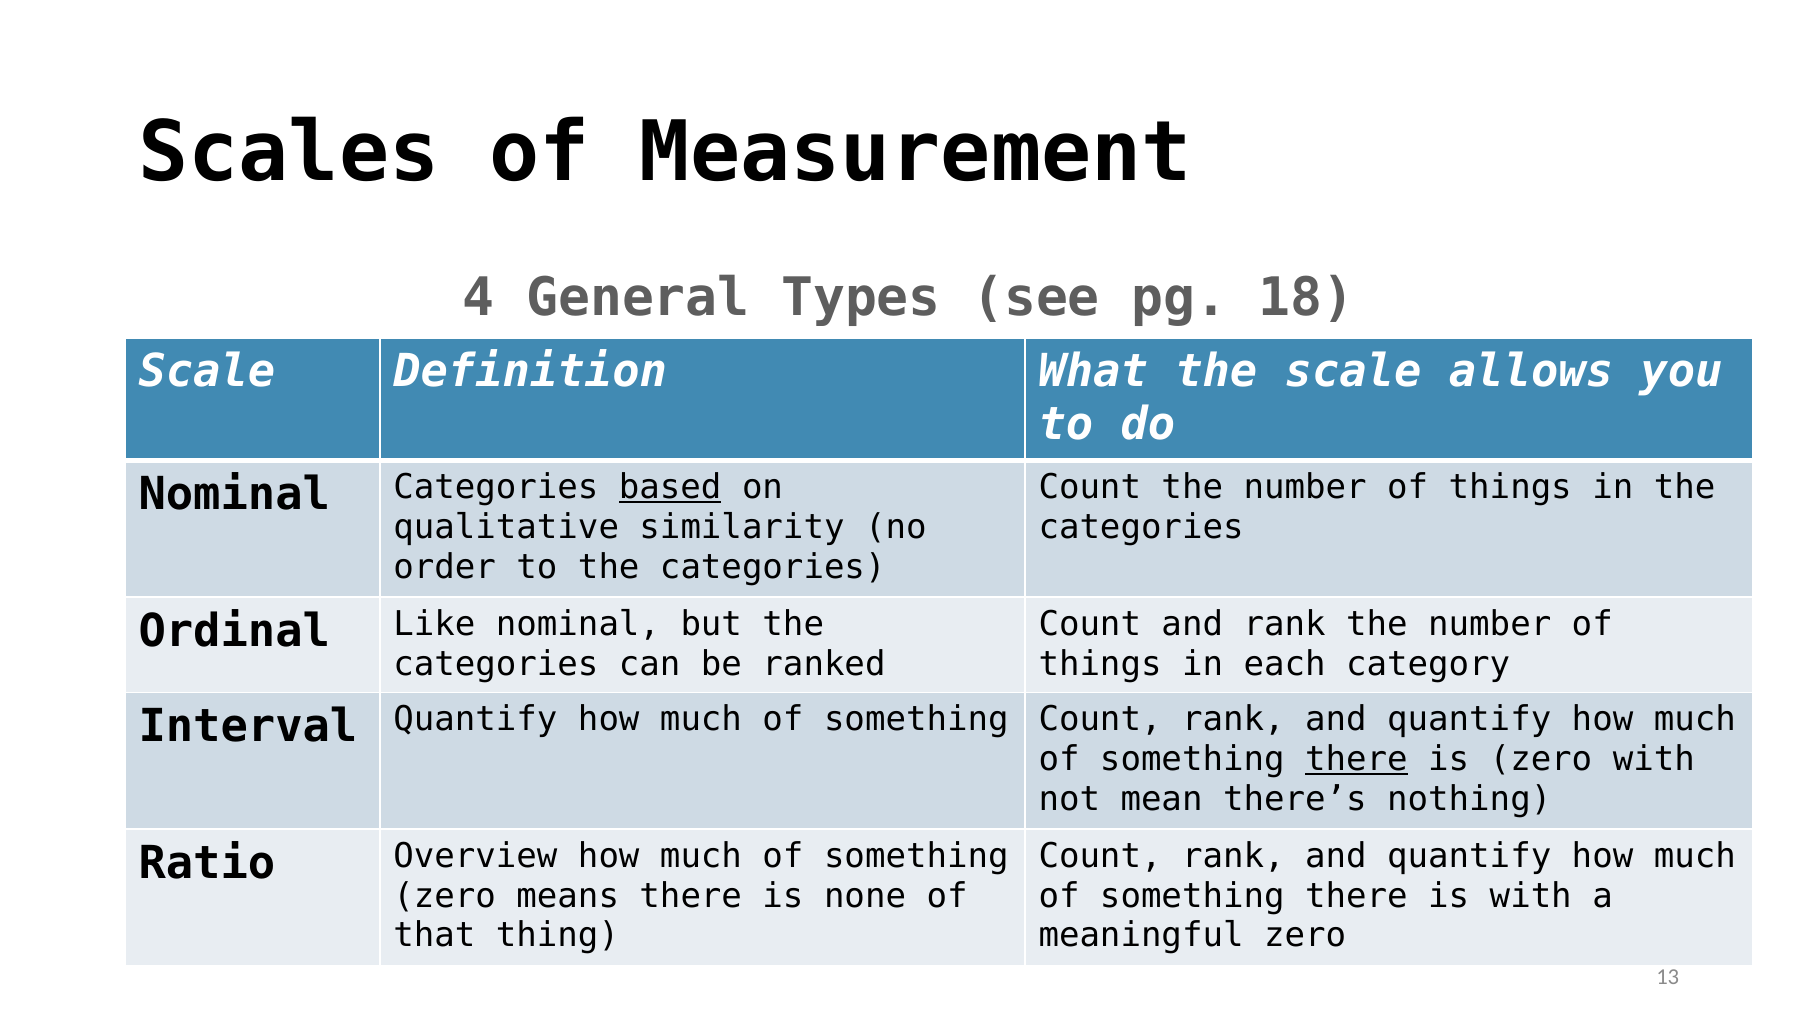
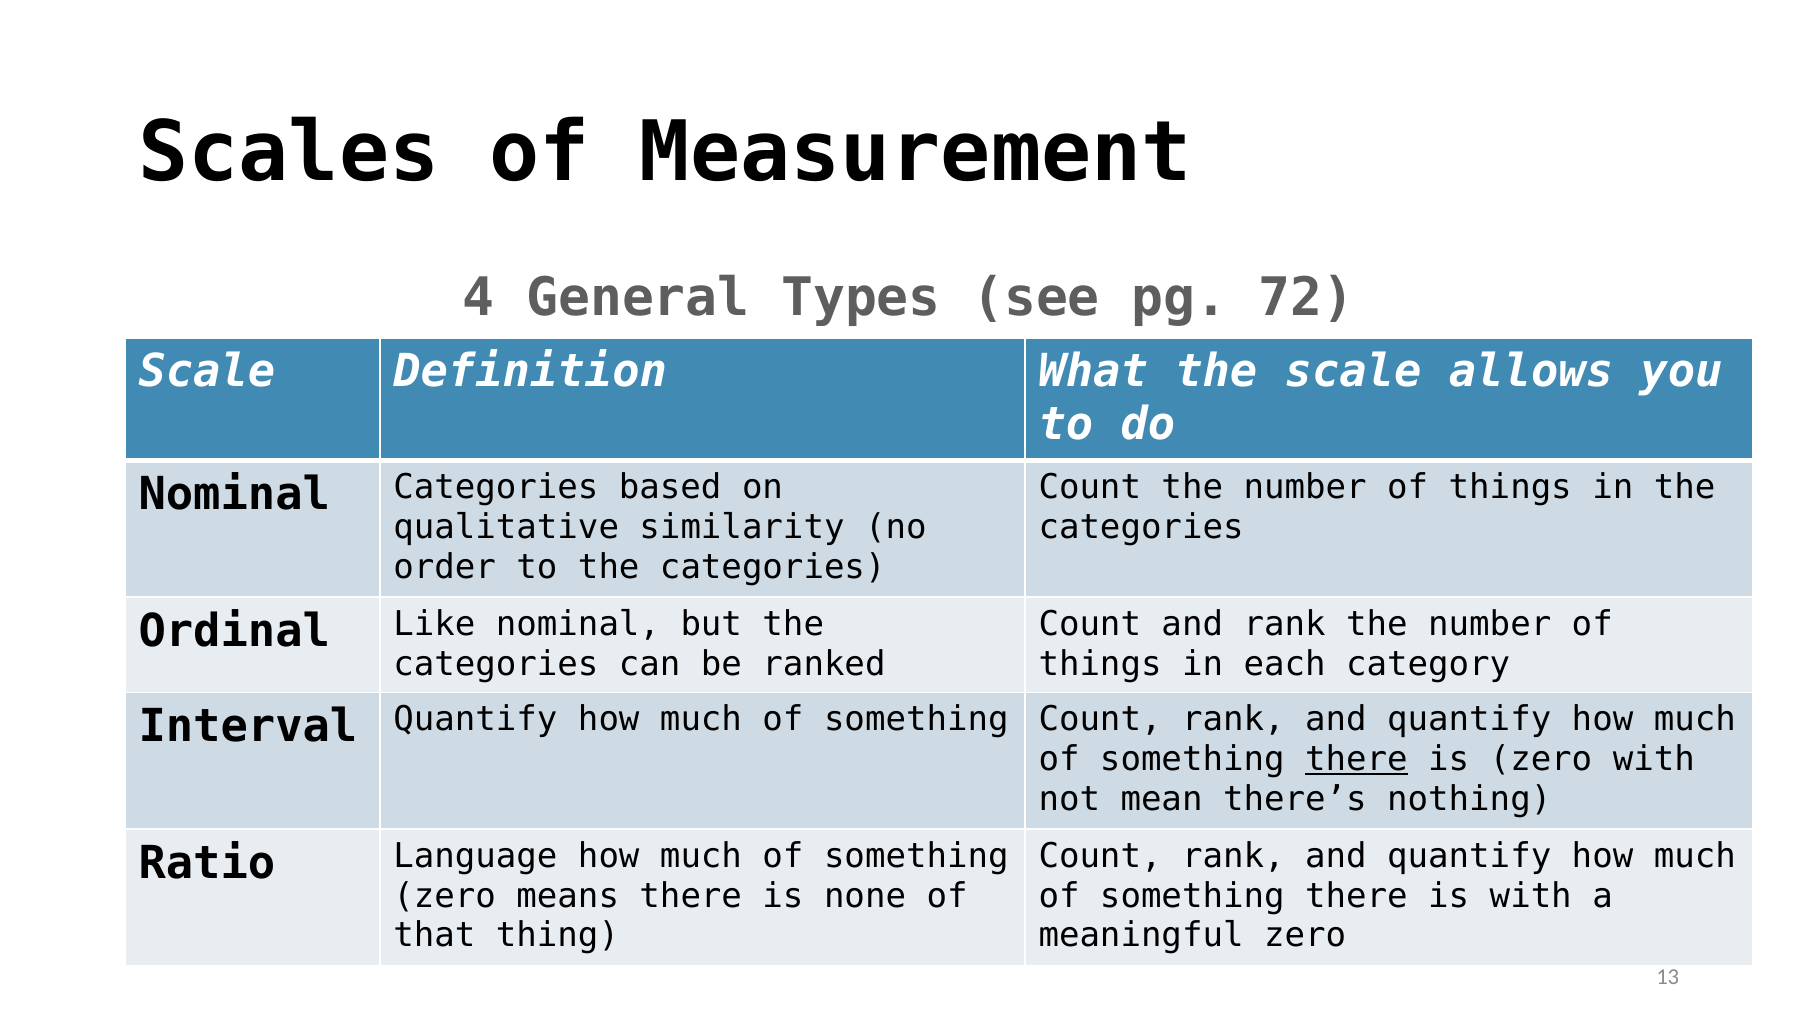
18: 18 -> 72 (1307, 298)
based underline: present -> none (670, 488)
Overview: Overview -> Language (475, 856)
